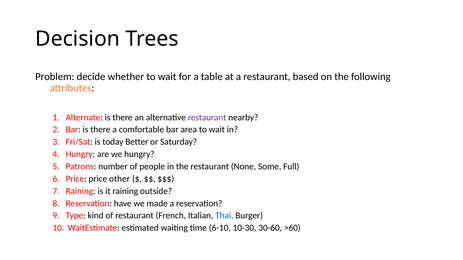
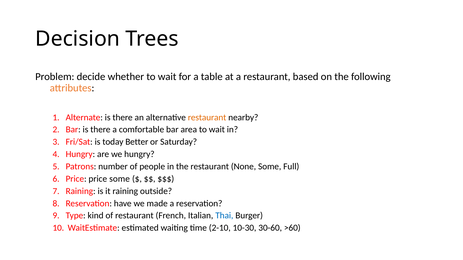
restaurant colour: purple -> orange (207, 118)
price other: other -> some (120, 179)
6-10: 6-10 -> 2-10 (220, 228)
